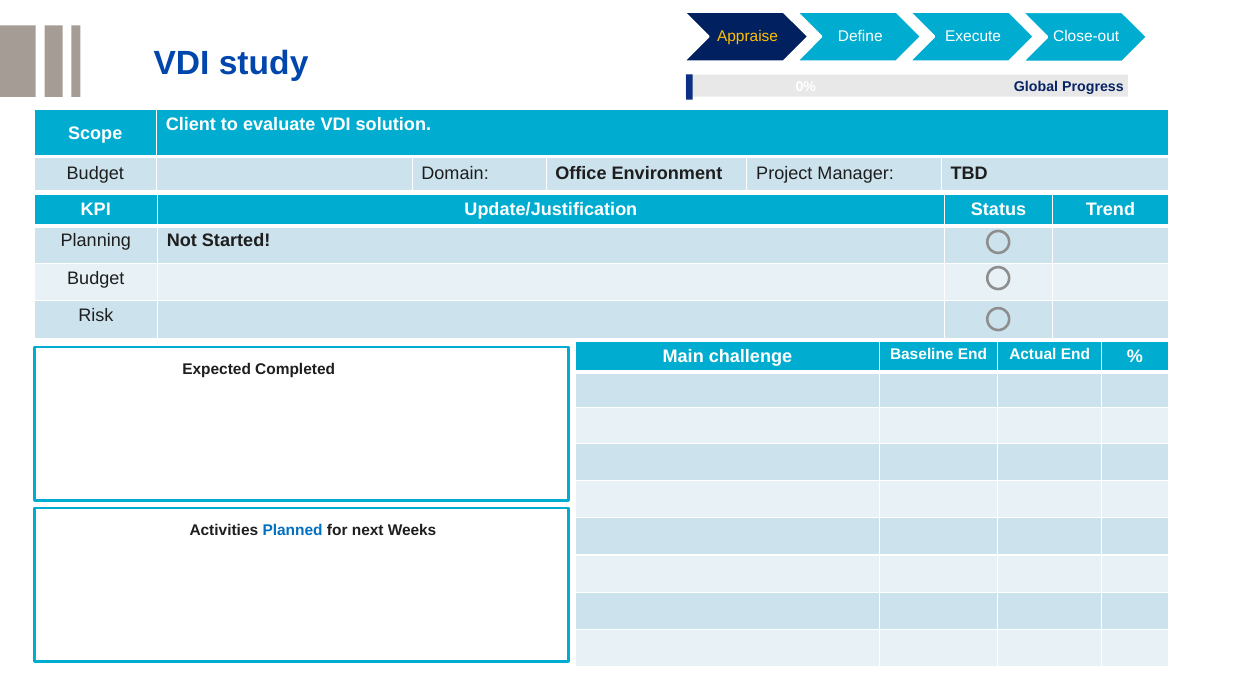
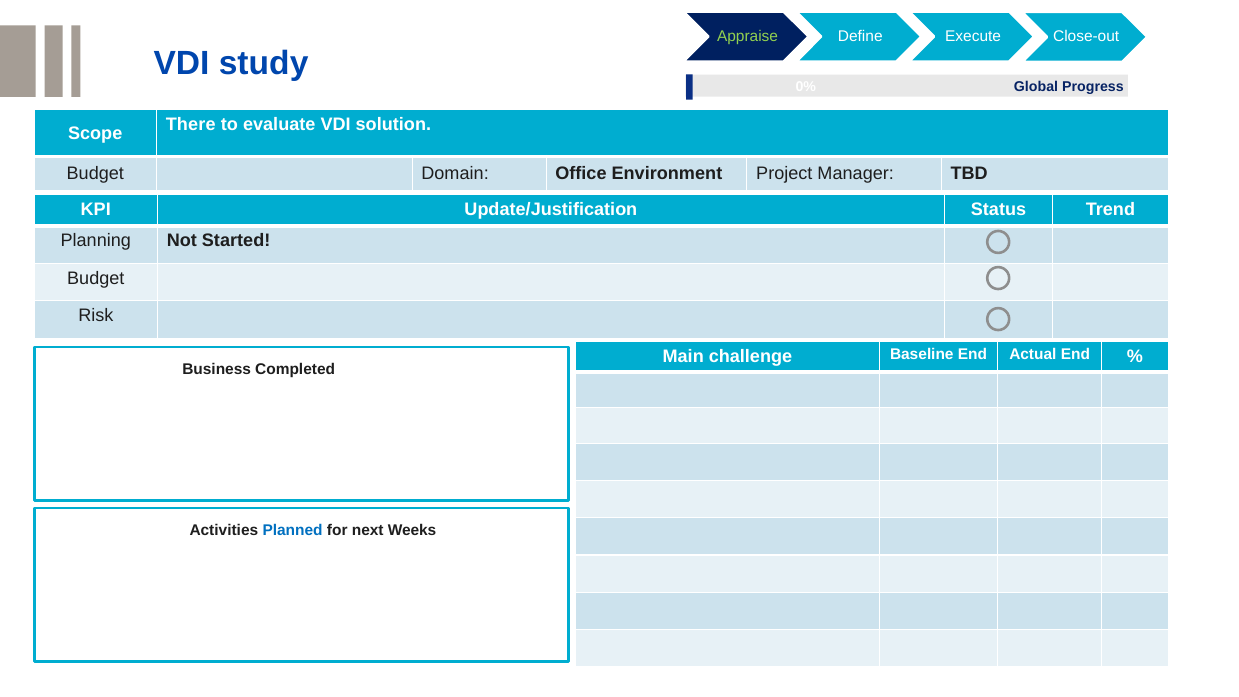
Appraise colour: yellow -> light green (748, 36)
Client: Client -> There (191, 124)
Expected: Expected -> Business (217, 369)
